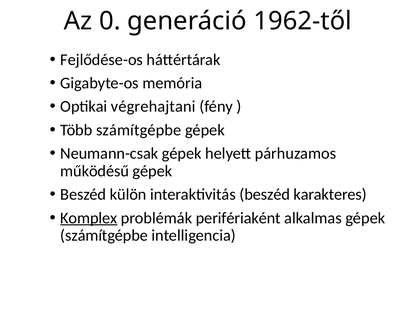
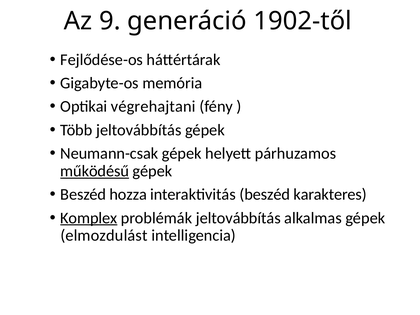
0: 0 -> 9 (110, 21)
1962-től: 1962-től -> 1902-től (303, 21)
Több számítgépbe: számítgépbe -> jeltovábbítás (139, 130)
működésű underline: none -> present (95, 171)
külön: külön -> hozza (128, 195)
problémák perifériaként: perifériaként -> jeltovábbítás (238, 218)
számítgépbe: számítgépbe -> elmozdulást (104, 236)
